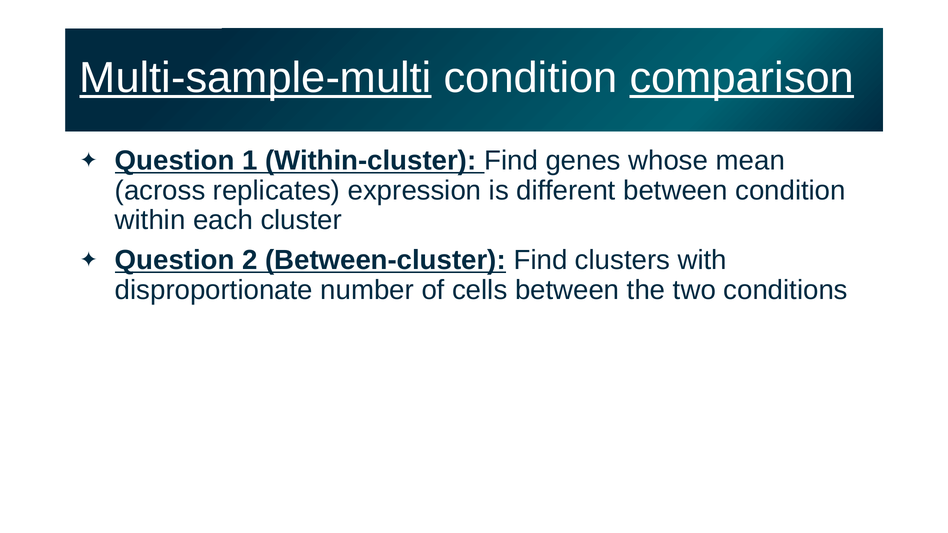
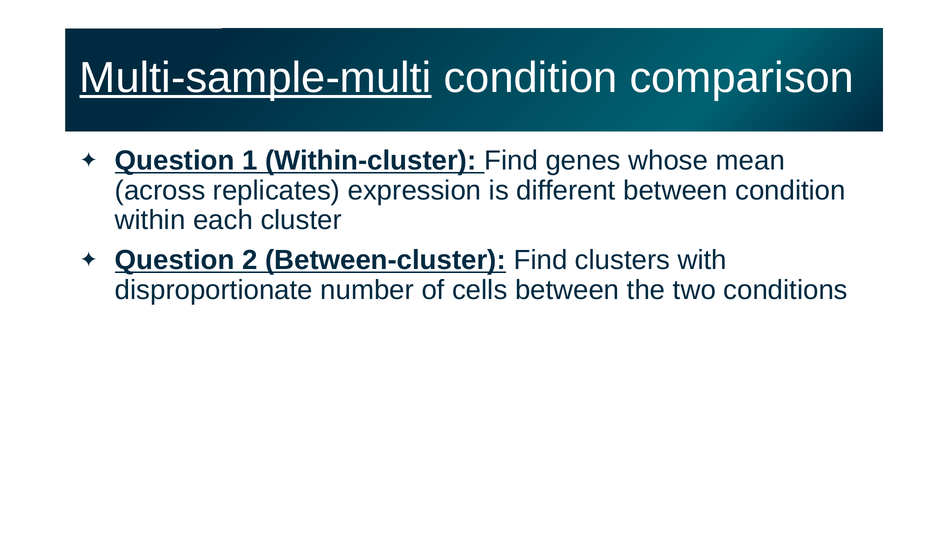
comparison underline: present -> none (742, 78)
